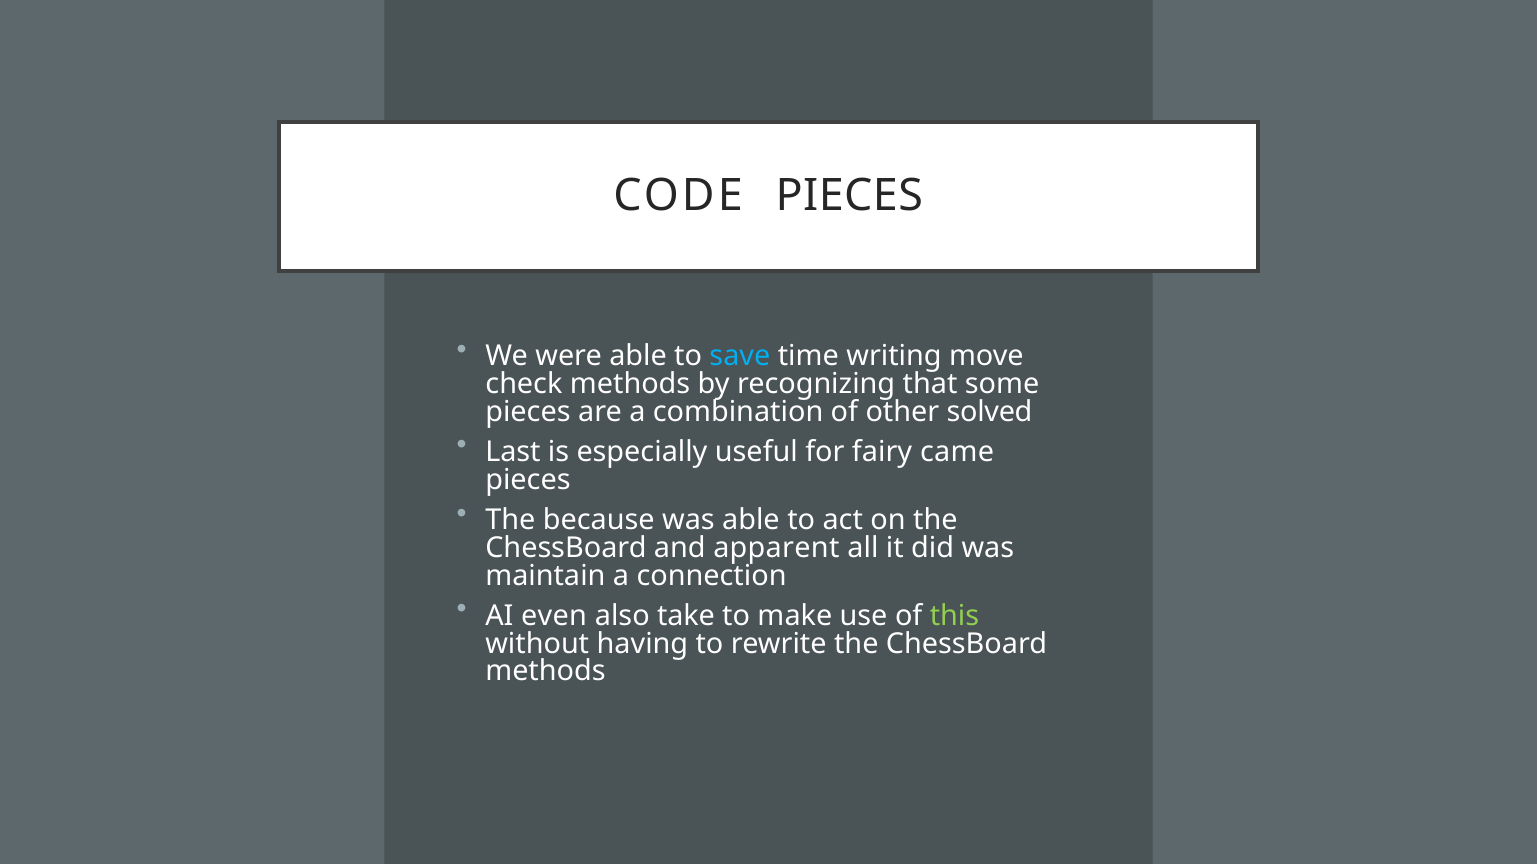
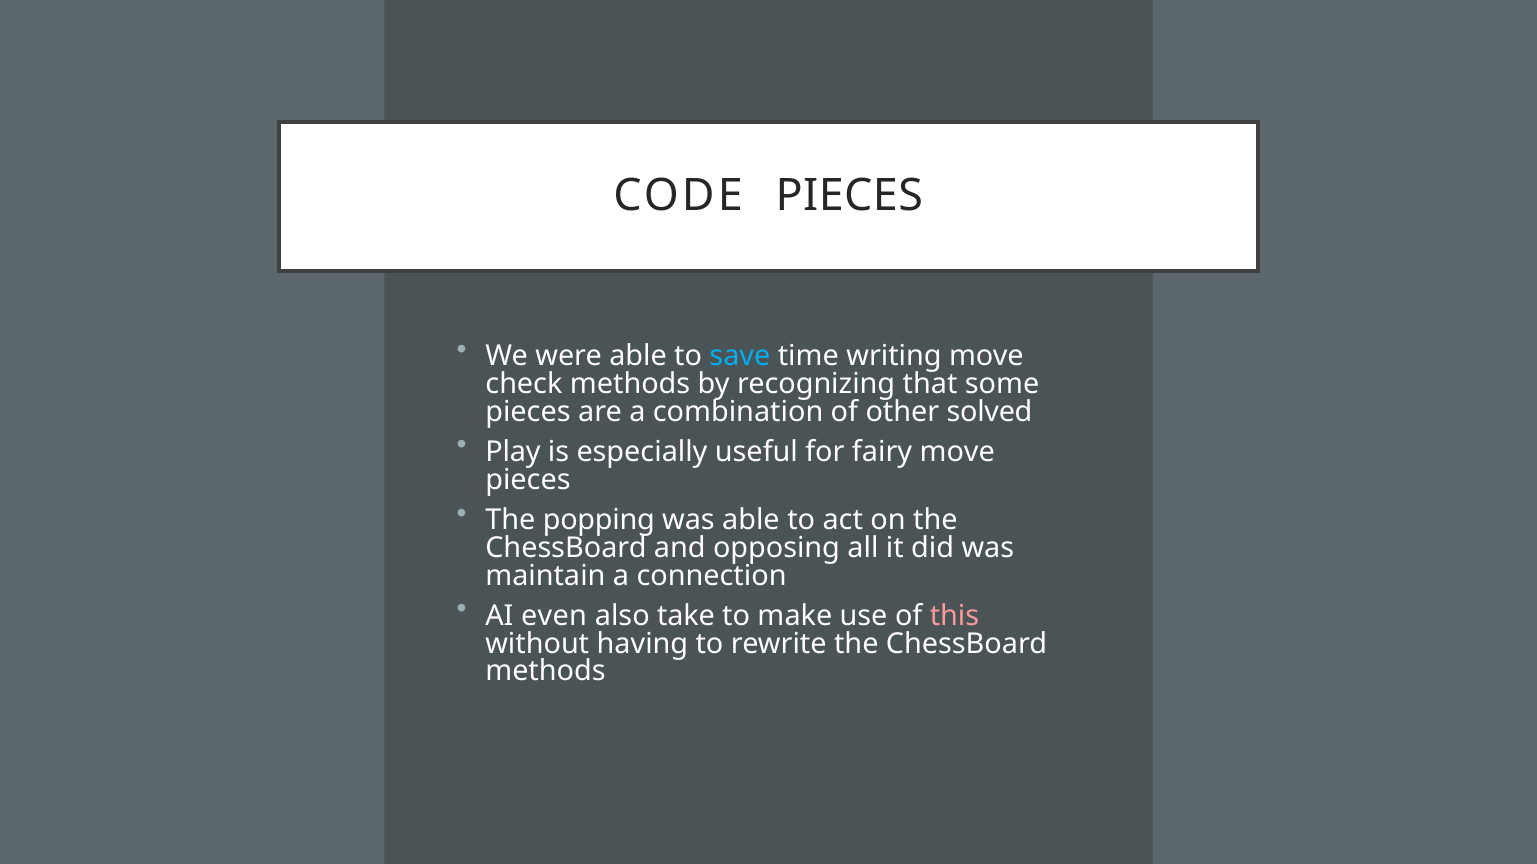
Last: Last -> Play (513, 452)
fairy came: came -> move (957, 452)
because: because -> popping (599, 521)
apparent: apparent -> opposing (777, 548)
this colour: light green -> pink (954, 616)
